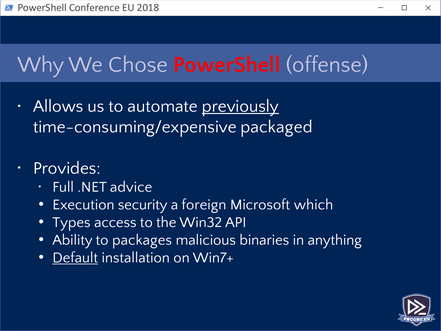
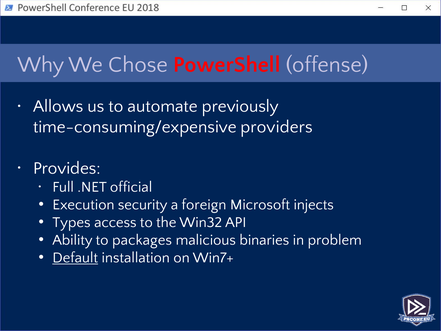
previously underline: present -> none (240, 106)
packaged: packaged -> providers (277, 127)
advice: advice -> official (131, 187)
which: which -> injects (314, 205)
anything: anything -> problem (335, 240)
